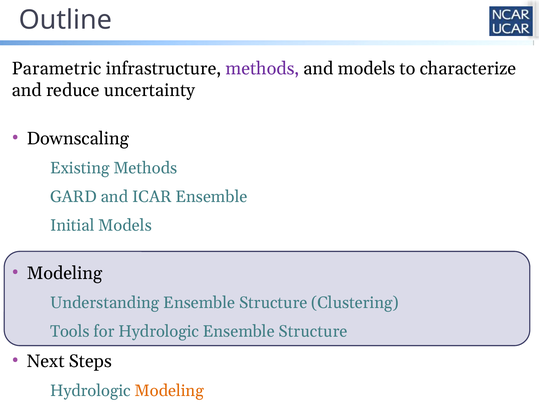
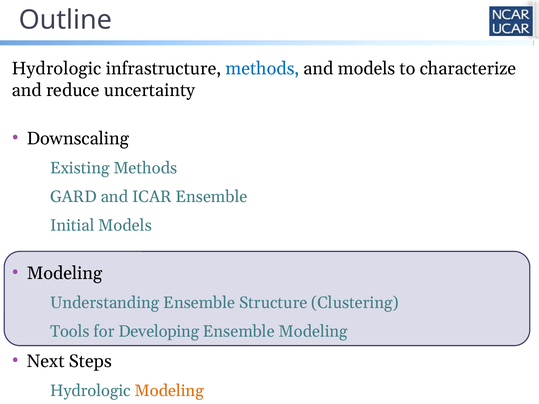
Parametric: Parametric -> Hydrologic (57, 69)
methods colour: purple -> blue (262, 69)
for Hydrologic: Hydrologic -> Developing (159, 332)
Structure: Structure -> Modeling (313, 332)
